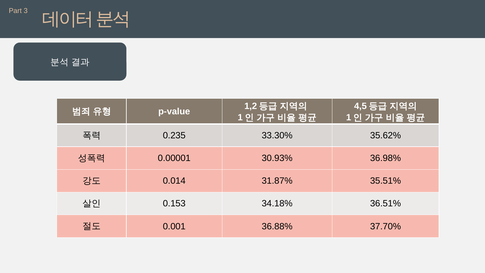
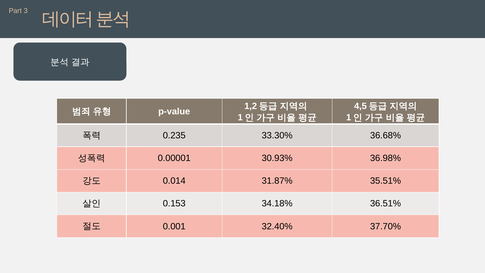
35.62%: 35.62% -> 36.68% (386, 135)
36.88%: 36.88% -> 32.40% (277, 226)
